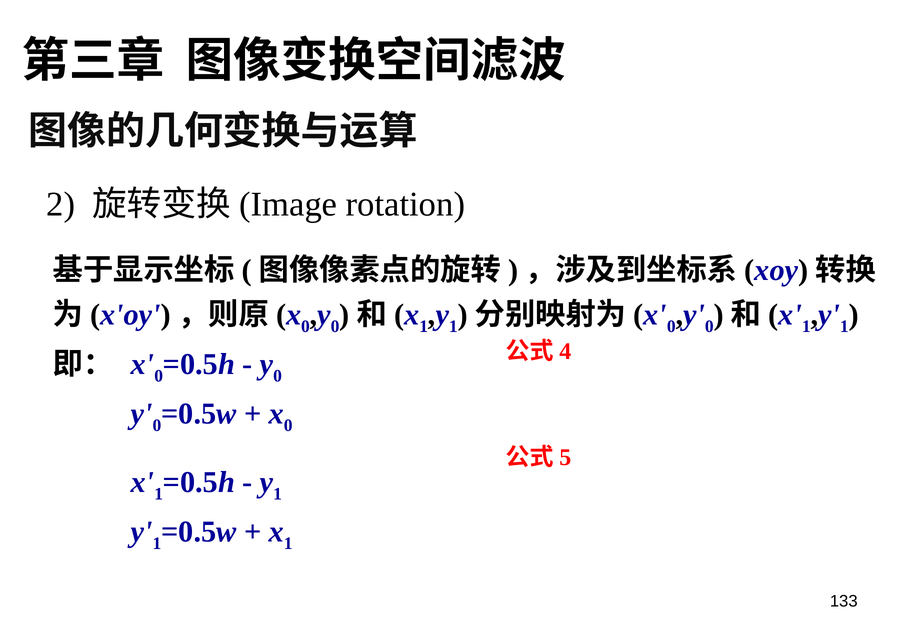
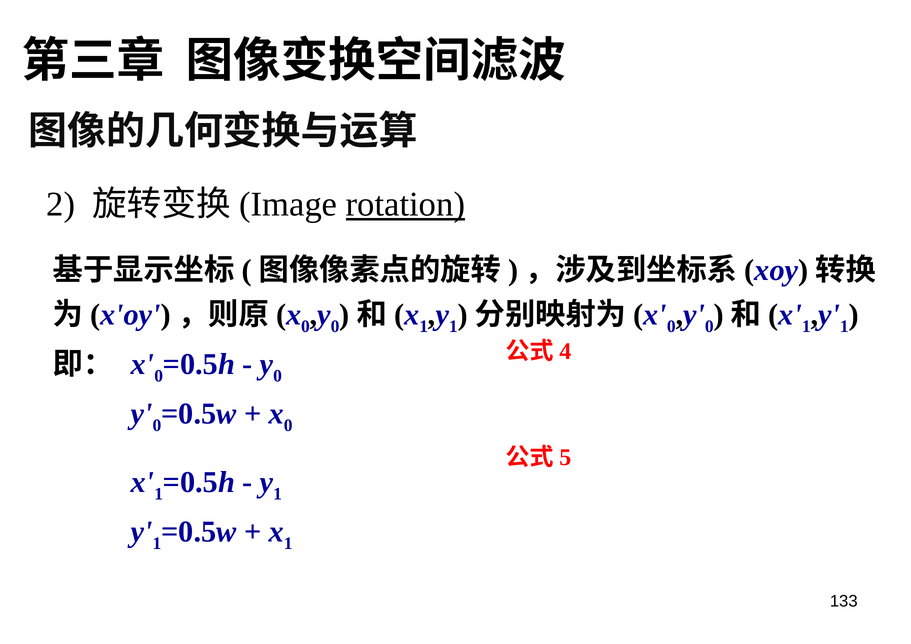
rotation underline: none -> present (405, 204)
